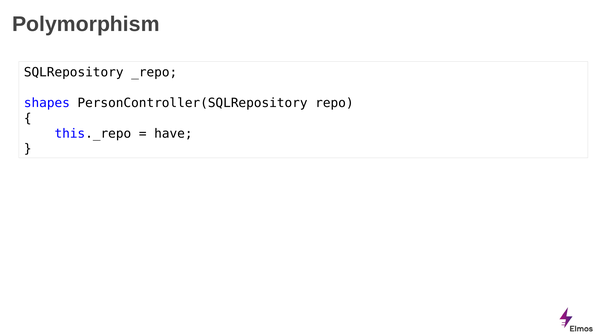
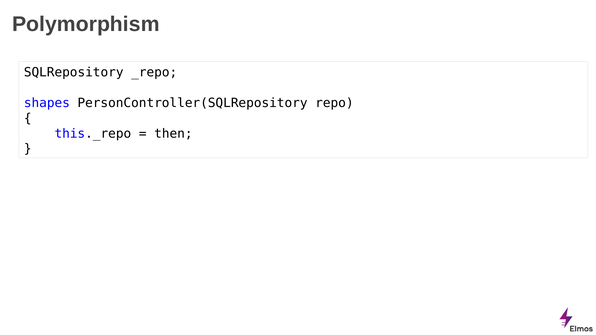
have: have -> then (173, 134)
